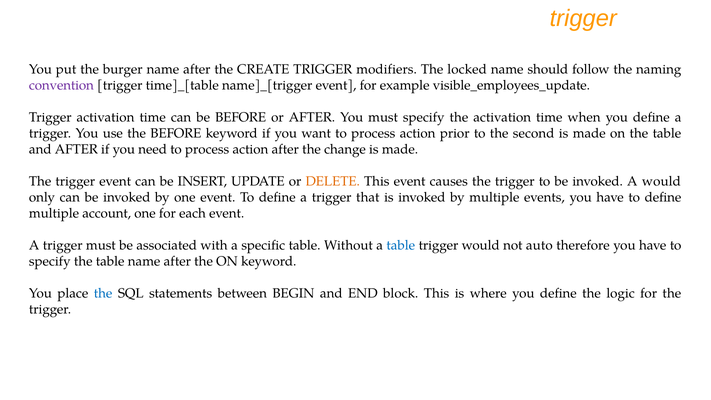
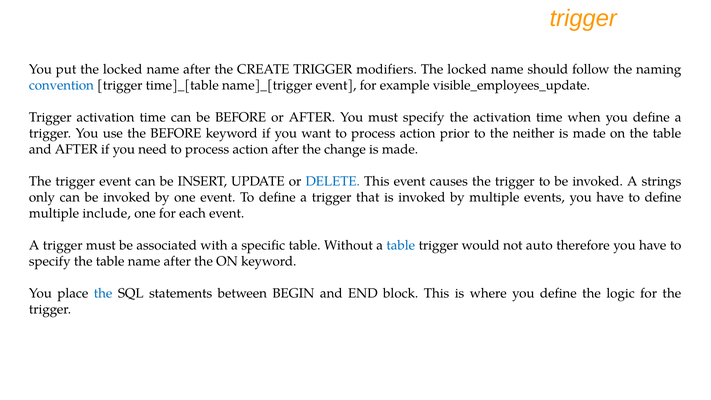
put the burger: burger -> locked (123, 69)
convention colour: purple -> blue (61, 85)
second: second -> neither (534, 133)
DELETE colour: orange -> blue (333, 181)
A would: would -> strings (661, 181)
account: account -> include (107, 213)
